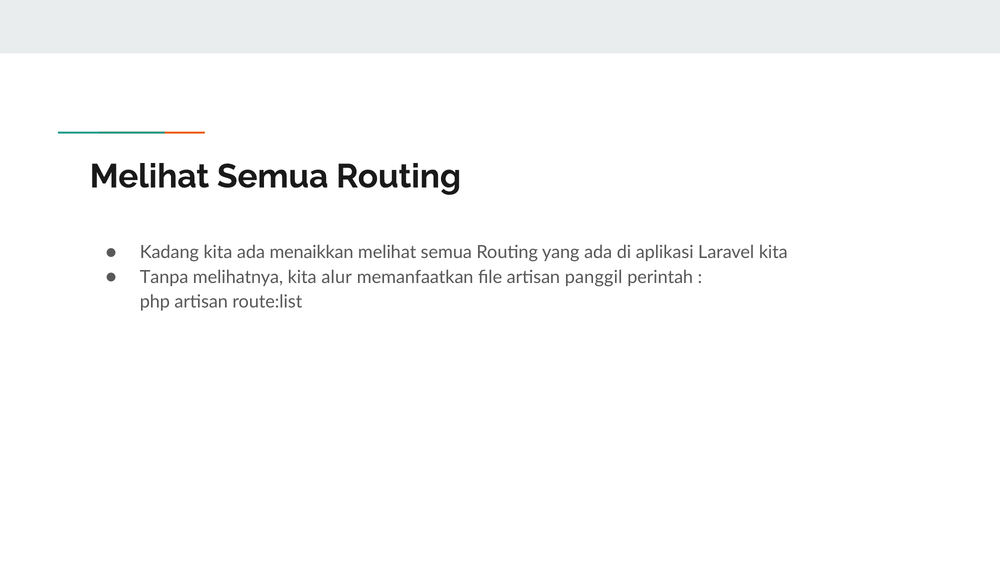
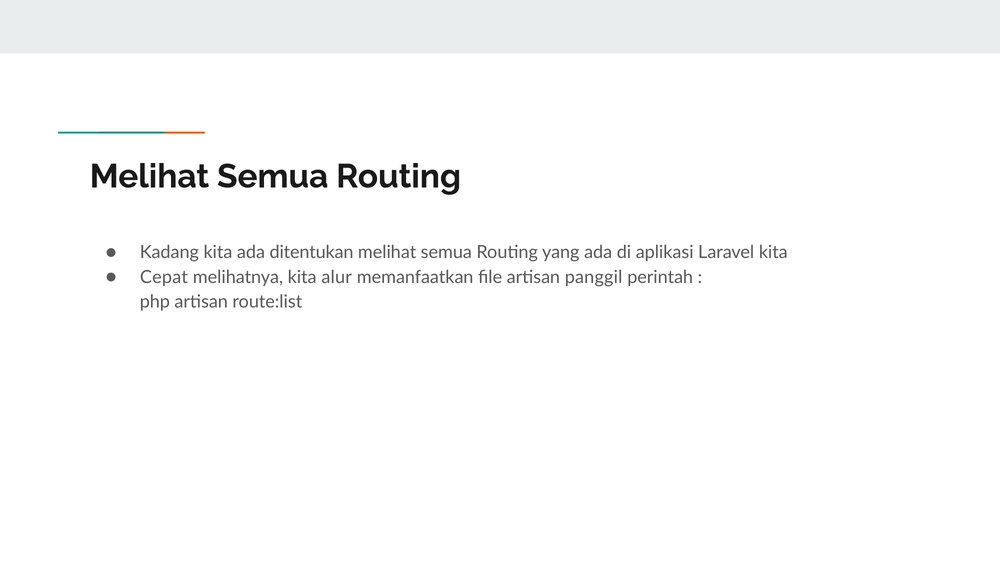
menaikkan: menaikkan -> ditentukan (312, 253)
Tanpa: Tanpa -> Cepat (164, 277)
